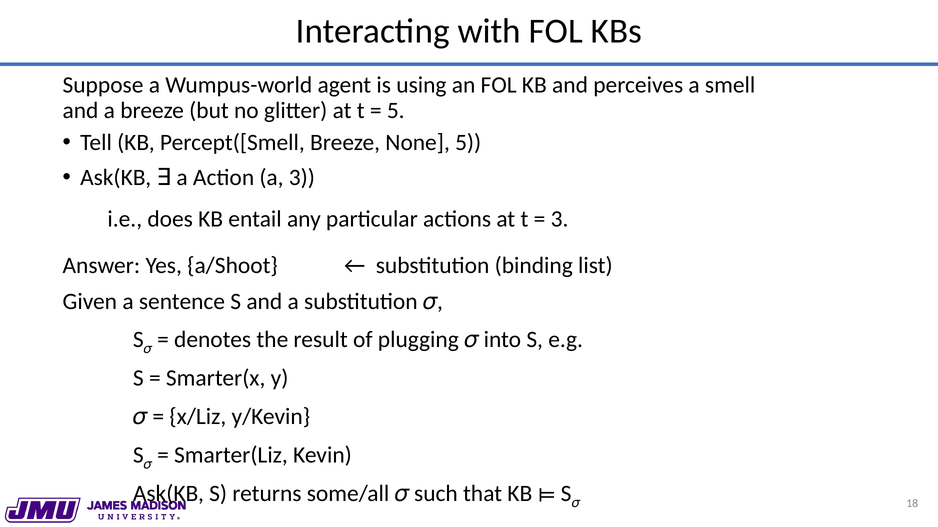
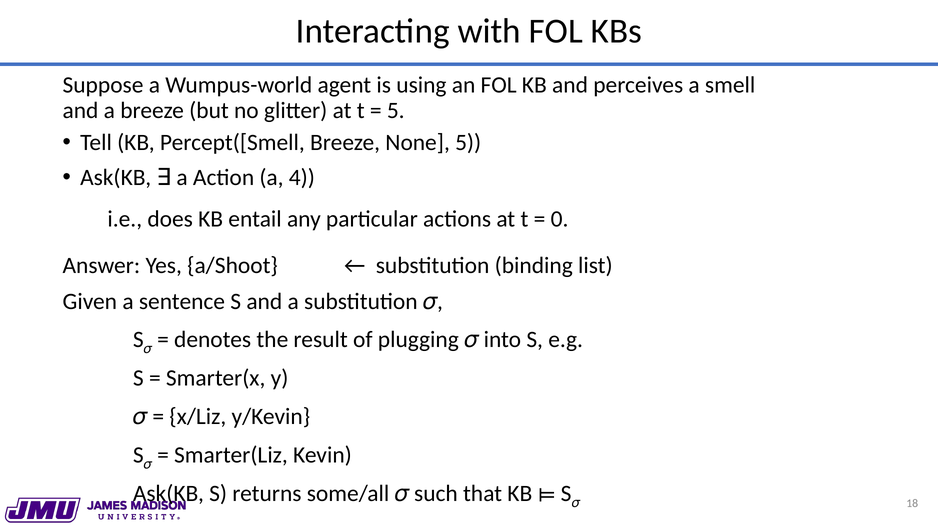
a 3: 3 -> 4 (302, 178)
3: 3 -> 0 (560, 219)
